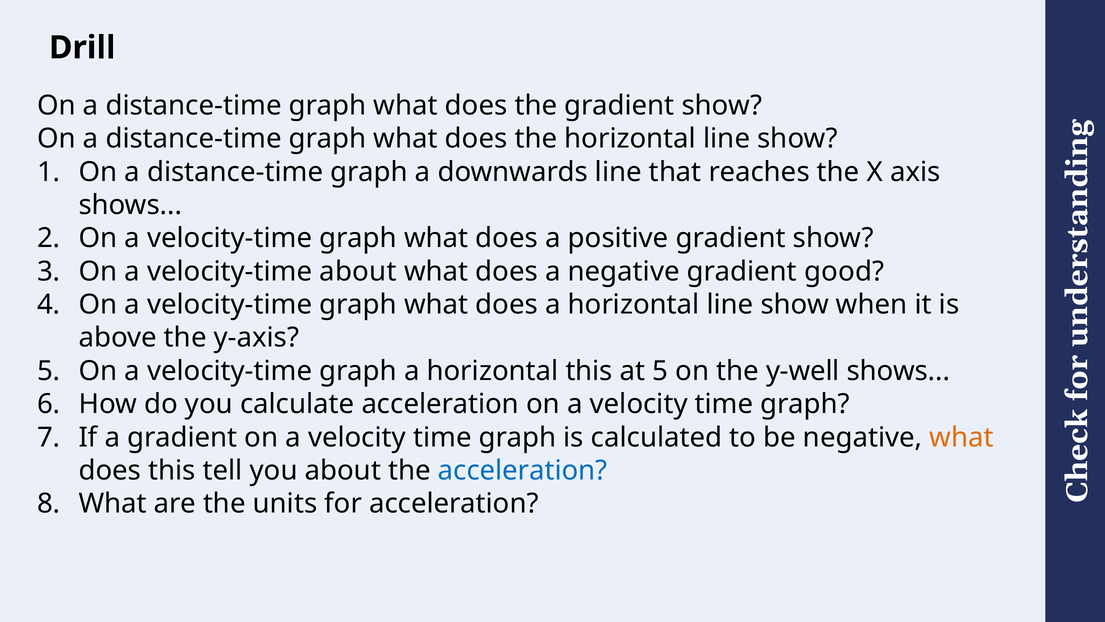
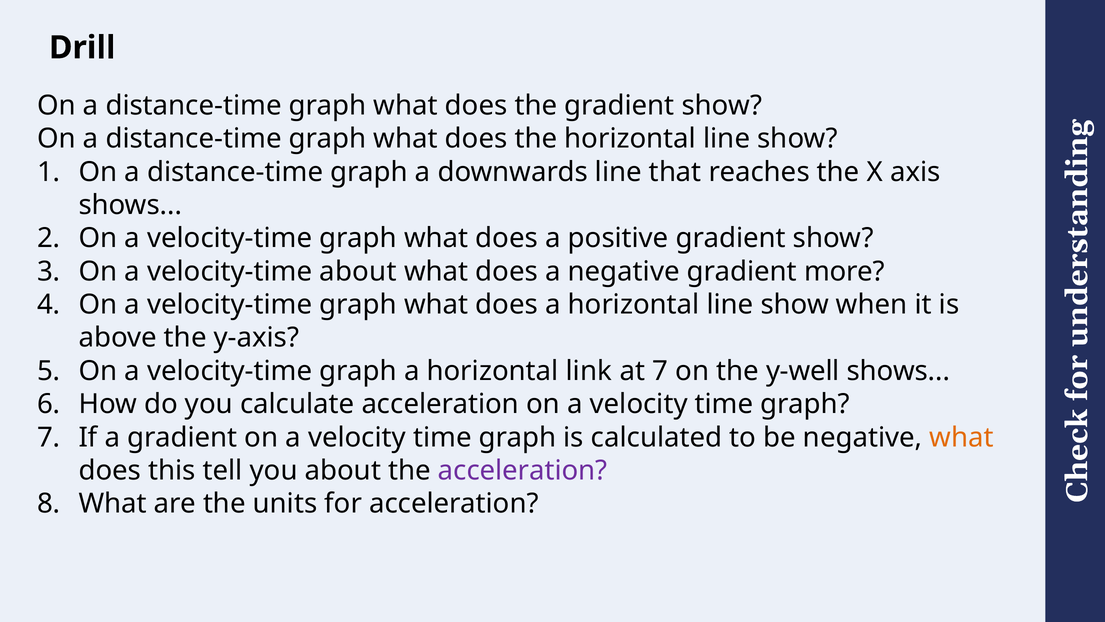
good: good -> more (844, 271)
horizontal this: this -> link (589, 371)
at 5: 5 -> 7 (660, 371)
acceleration colour: blue -> purple (523, 470)
